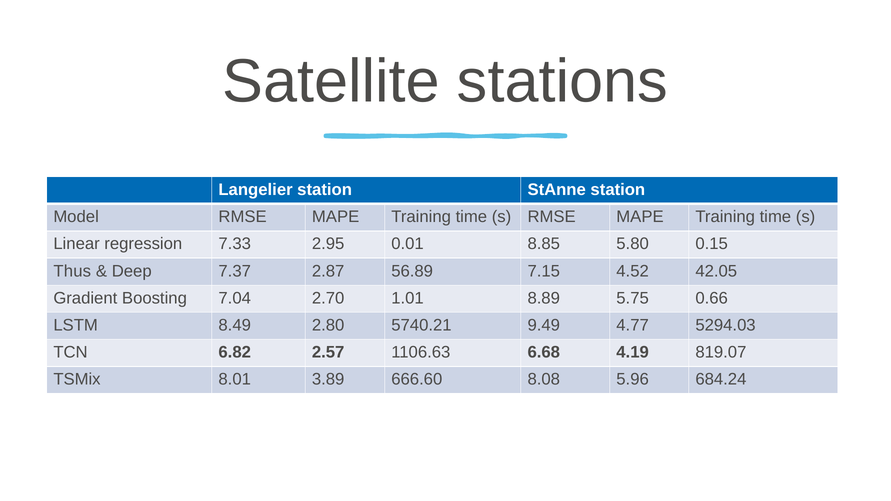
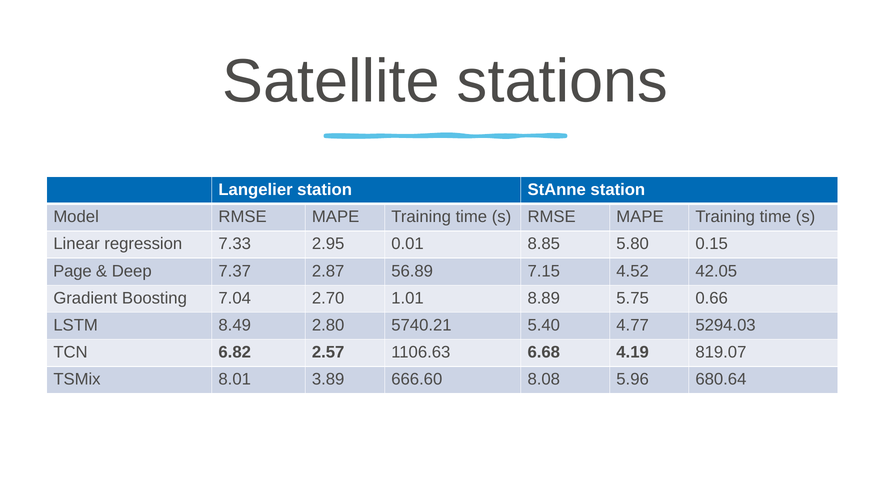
Thus: Thus -> Page (72, 271)
9.49: 9.49 -> 5.40 (544, 325)
684.24: 684.24 -> 680.64 (721, 380)
